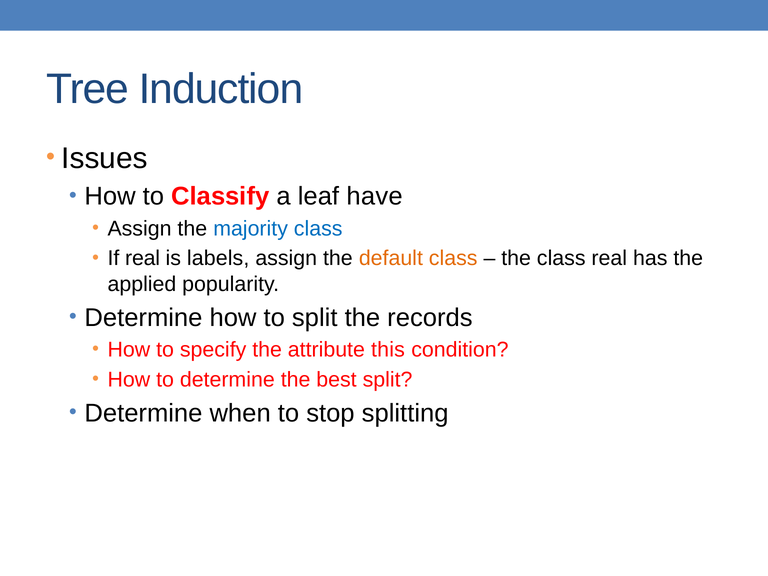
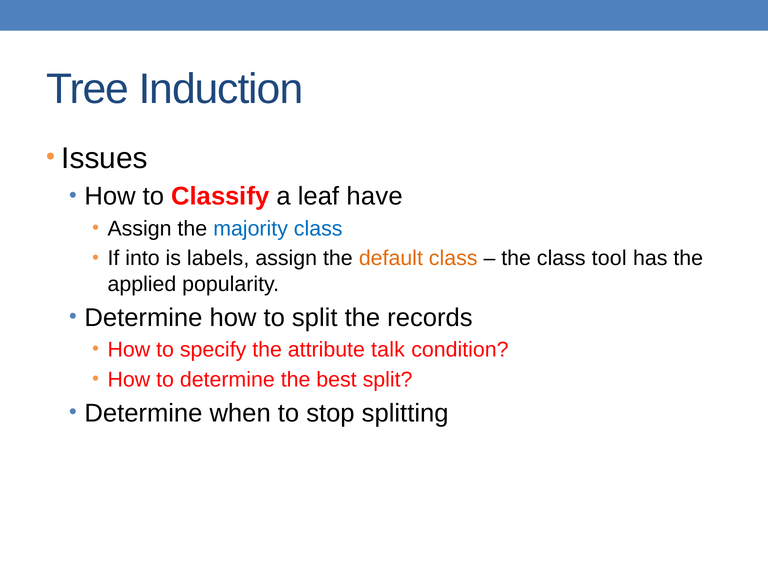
If real: real -> into (142, 258)
class real: real -> tool (609, 258)
this: this -> talk (388, 350)
